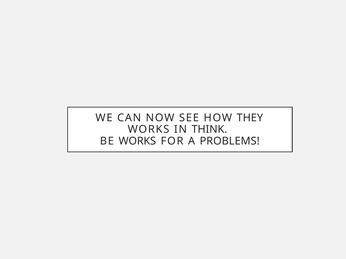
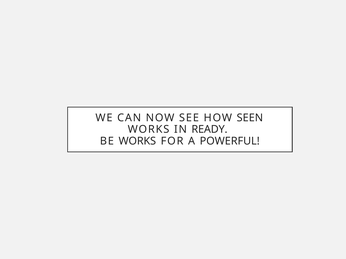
THEY: THEY -> SEEN (250, 118)
THINK: THINK -> READY (209, 130)
PROBLEMS: PROBLEMS -> POWERFUL (230, 141)
